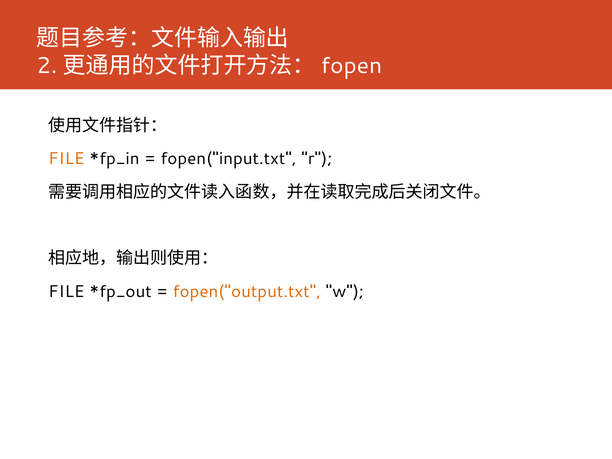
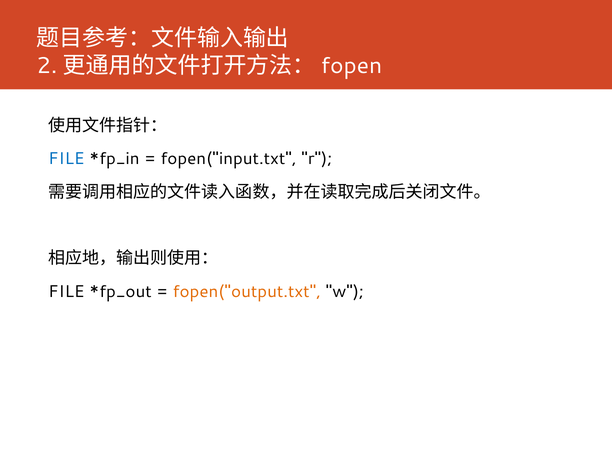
FILE colour: orange -> blue (66, 159)
